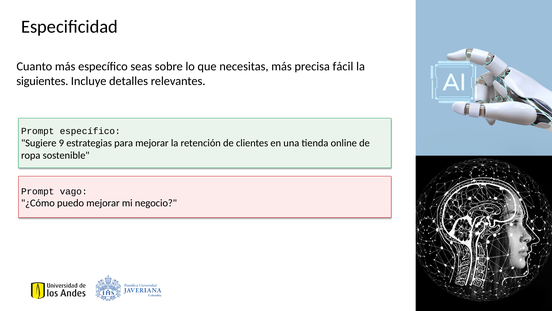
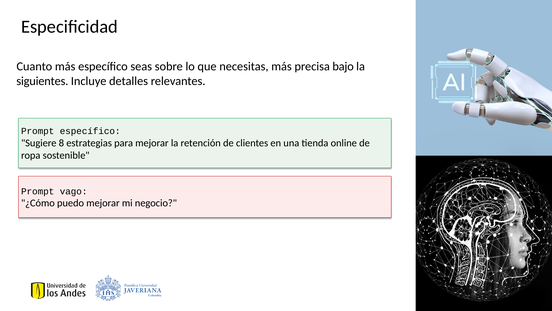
fácil: fácil -> bajo (343, 66)
9: 9 -> 8 (61, 143)
